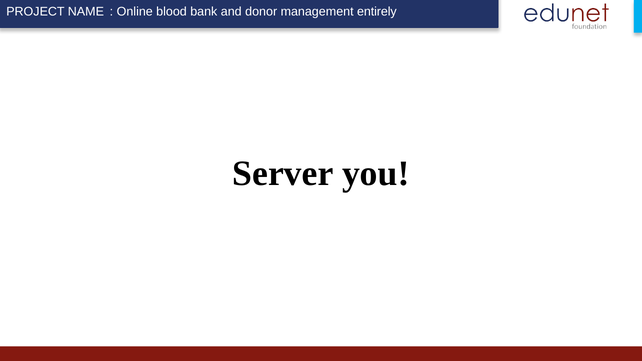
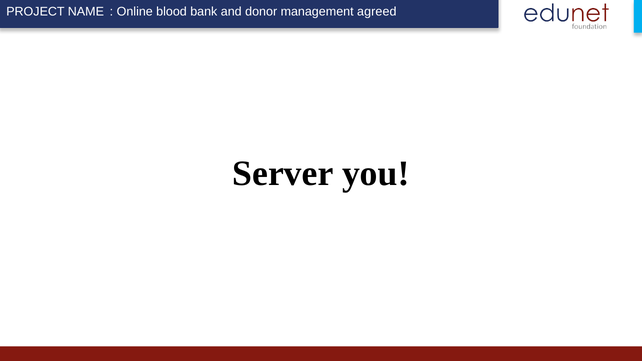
entirely: entirely -> agreed (377, 12)
